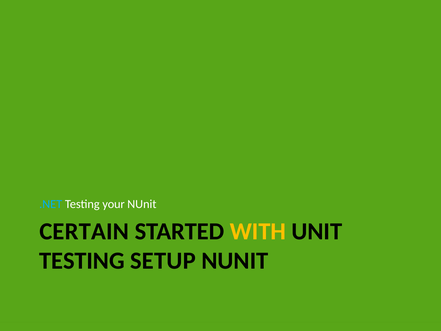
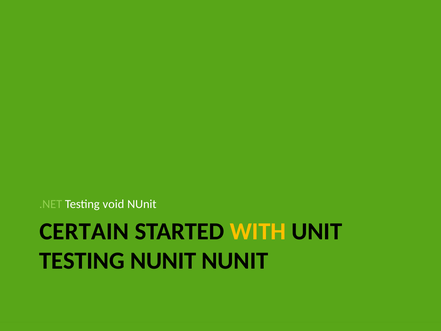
.NET colour: light blue -> light green (51, 204)
your: your -> void (113, 204)
TESTING SETUP: SETUP -> NUNIT (163, 261)
